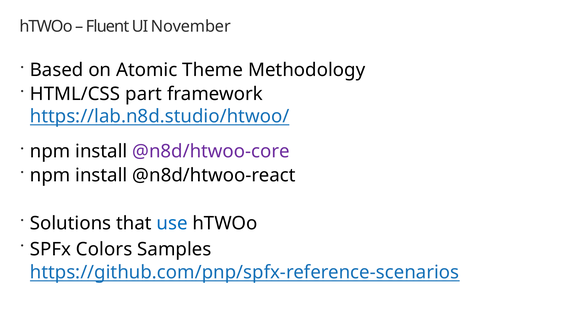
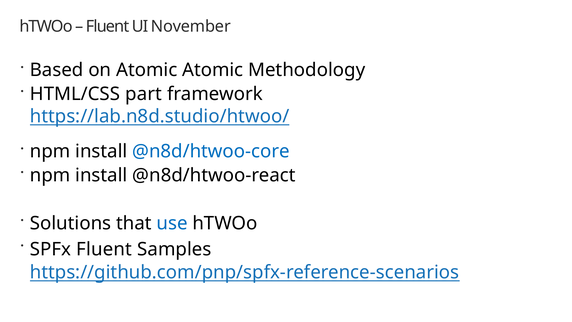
Atomic Theme: Theme -> Atomic (213, 70)
@n8d/htwoo-core colour: purple -> blue (211, 151)
SPFx Colors: Colors -> Fluent (104, 249)
